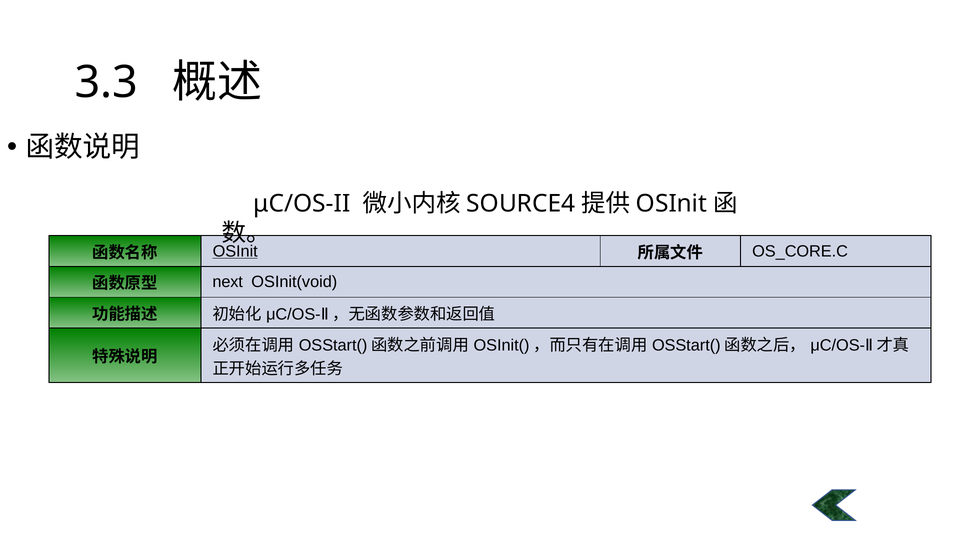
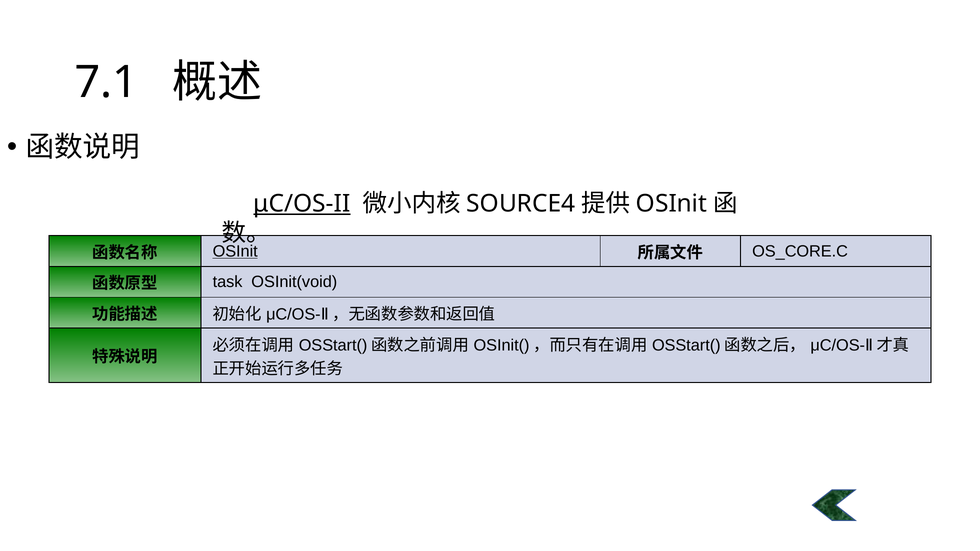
3.3: 3.3 -> 7.1 (106, 82)
μC/OS-II underline: none -> present (302, 204)
next: next -> task (228, 282)
